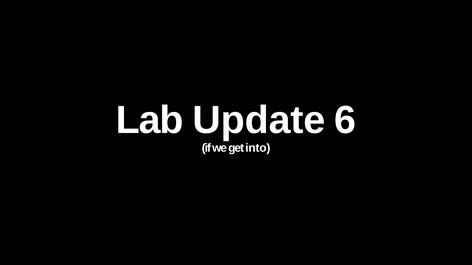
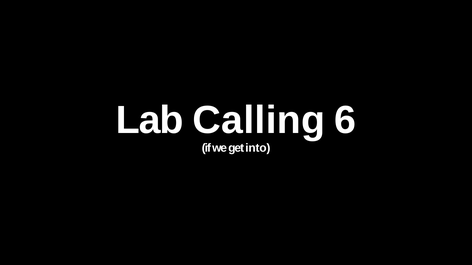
Update: Update -> Calling (259, 120)
